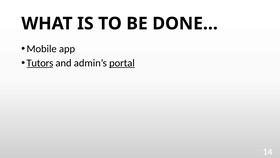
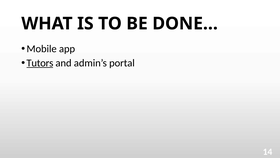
portal underline: present -> none (122, 63)
